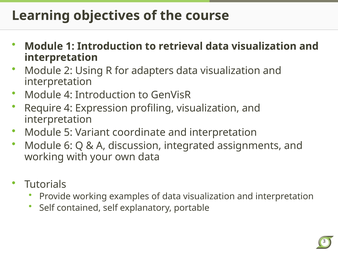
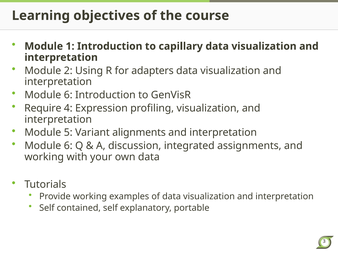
retrieval: retrieval -> capillary (181, 46)
4: 4 -> 6 (68, 95)
coordinate: coordinate -> alignments (139, 132)
